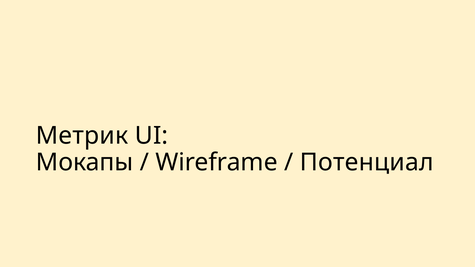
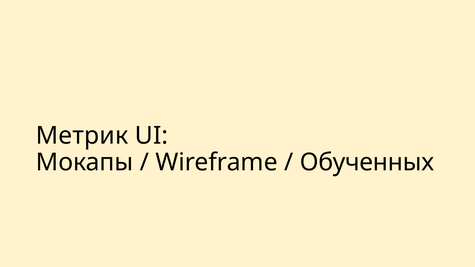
Потенциал: Потенциал -> Обученных (367, 162)
